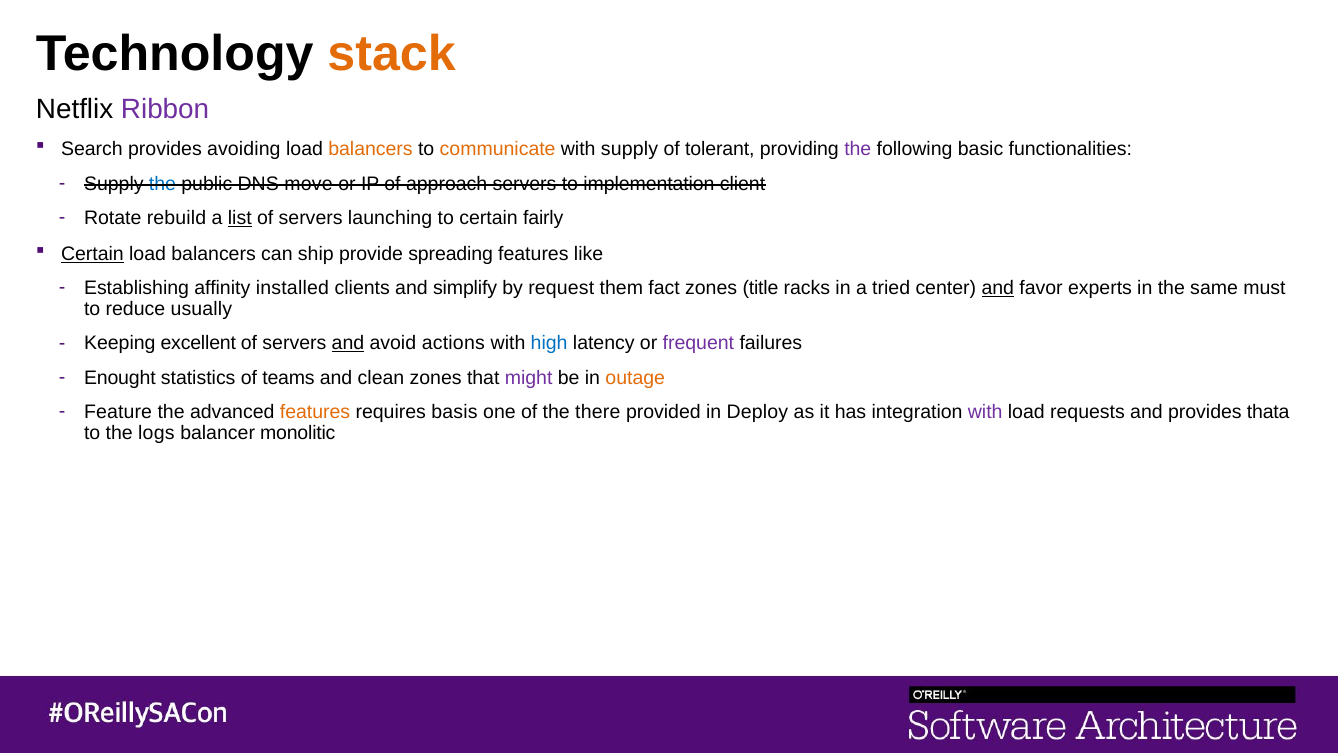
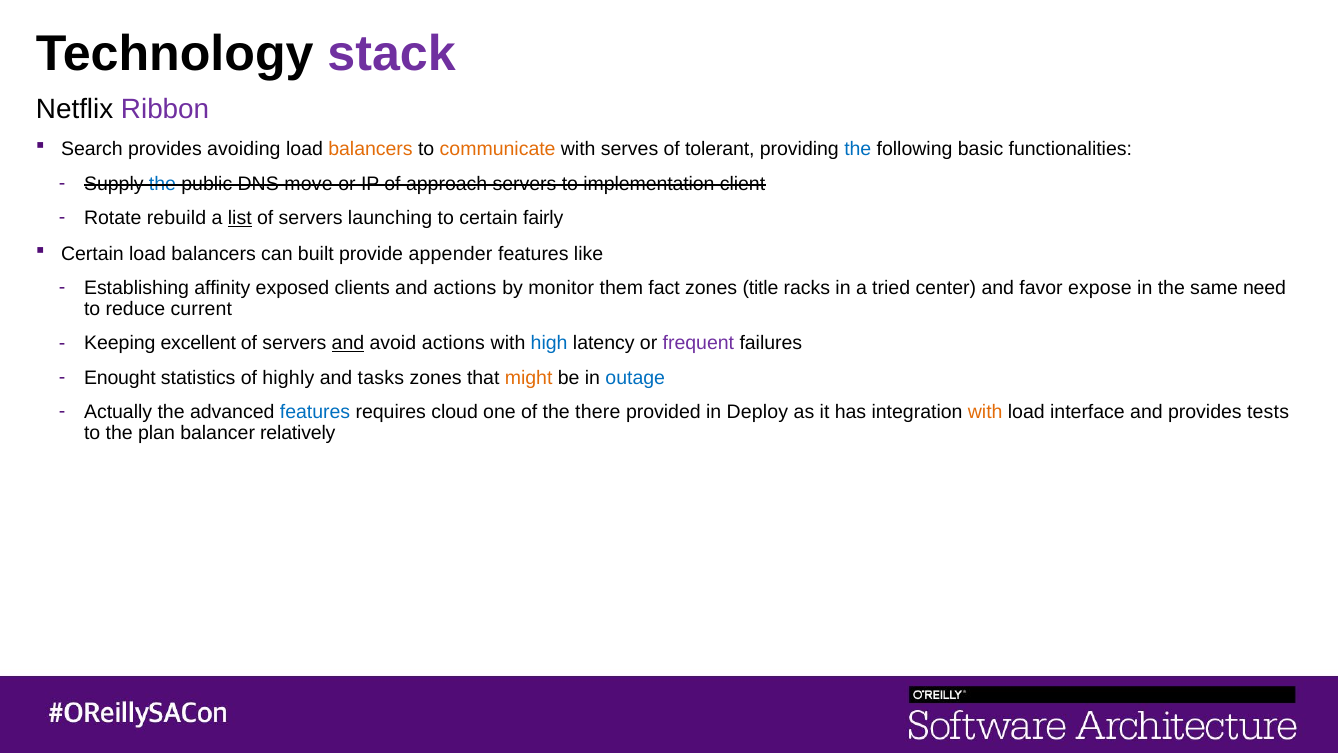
stack colour: orange -> purple (392, 54)
with supply: supply -> serves (630, 149)
the colour: purple -> blue (858, 149)
Certain underline: present -> none (92, 254)
ship: ship -> built (316, 254)
spreading: spreading -> appender (450, 254)
installed: installed -> exposed (293, 288)
and simplify: simplify -> actions (465, 288)
request: request -> monitor (561, 288)
and underline: present -> none (998, 288)
experts: experts -> expose (1100, 288)
must: must -> need (1264, 288)
usually: usually -> current (201, 309)
teams: teams -> highly (288, 378)
clean: clean -> tasks (381, 378)
might colour: purple -> orange (529, 378)
outage colour: orange -> blue (635, 378)
Feature: Feature -> Actually (118, 412)
features colour: orange -> blue (315, 412)
basis: basis -> cloud (455, 412)
with colour: purple -> orange (985, 412)
requests: requests -> interface (1087, 412)
thata: thata -> tests (1268, 412)
logs: logs -> plan (157, 433)
monolitic: monolitic -> relatively (298, 433)
